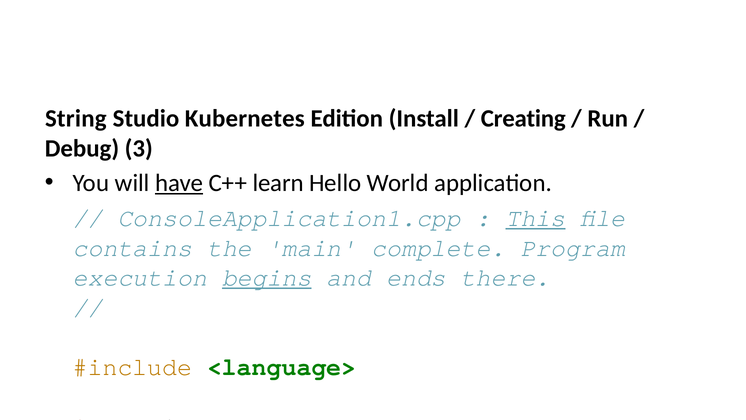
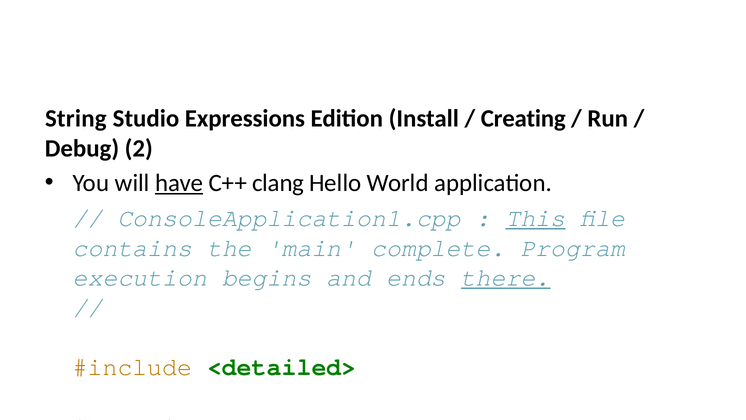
Kubernetes: Kubernetes -> Expressions (245, 118)
Debug 3: 3 -> 2 (139, 148)
learn: learn -> clang (278, 183)
begins underline: present -> none (267, 277)
there underline: none -> present (506, 277)
<language>: <language> -> <detailed> (282, 367)
